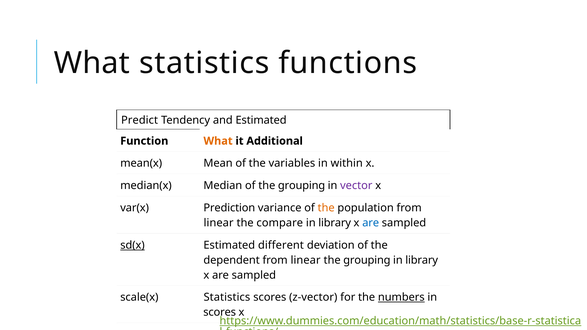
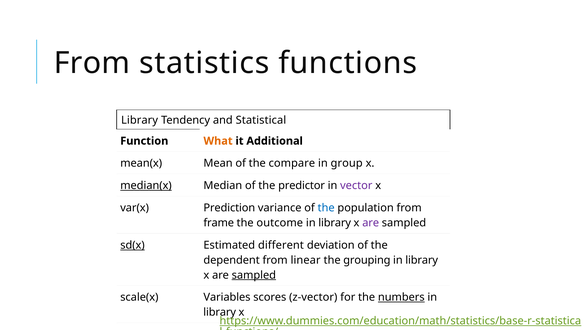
What: What -> From (92, 63)
Predict: Predict -> Library (140, 120)
and Estimated: Estimated -> Statistical (261, 120)
variables: variables -> compare (292, 163)
within: within -> group (347, 163)
median(x underline: none -> present (146, 186)
of the grouping: grouping -> predictor (302, 186)
the colour: orange -> blue (326, 208)
linear: linear -> frame (219, 223)
compare: compare -> outcome (280, 223)
are colour: blue -> purple (371, 223)
sampled underline: none -> present (254, 275)
scale(x Statistics: Statistics -> Variables (227, 298)
scores: scores -> library (220, 312)
